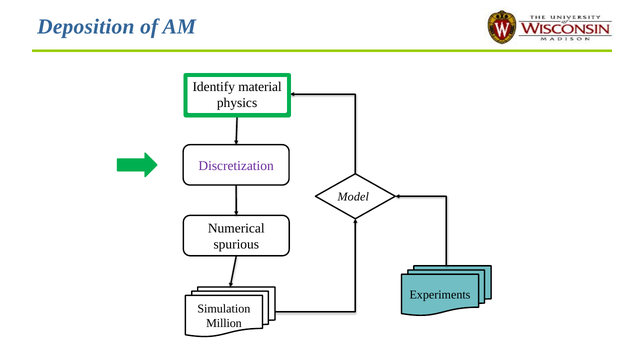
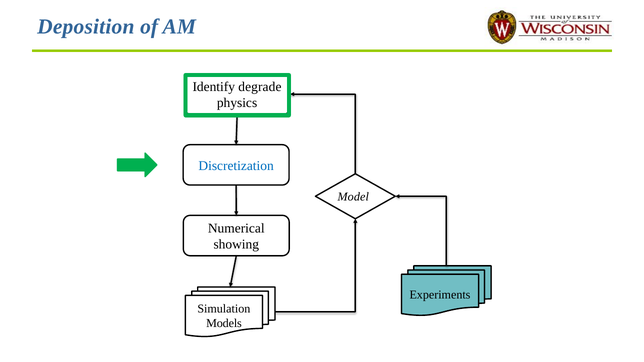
material: material -> degrade (260, 87)
Discretization colour: purple -> blue (236, 166)
spurious: spurious -> showing (236, 245)
Million: Million -> Models (224, 323)
